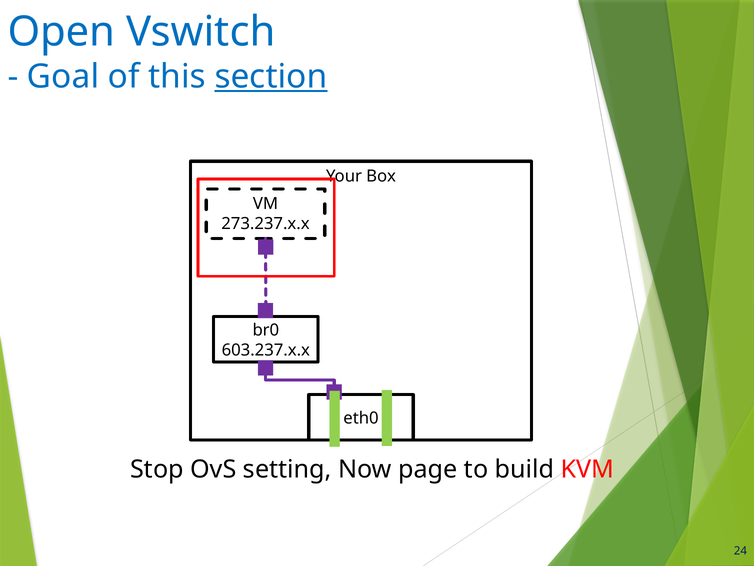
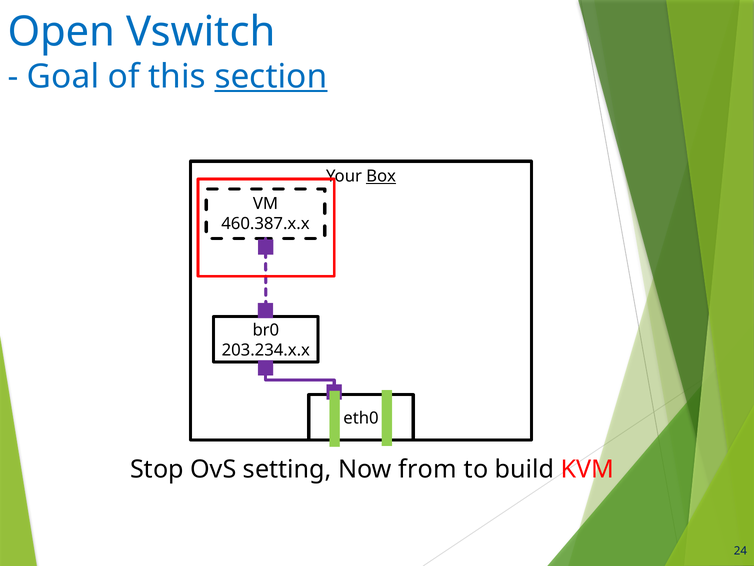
Box underline: none -> present (381, 176)
273.237.x.x: 273.237.x.x -> 460.387.x.x (265, 224)
603.237.x.x: 603.237.x.x -> 203.234.x.x (266, 350)
page: page -> from (428, 469)
